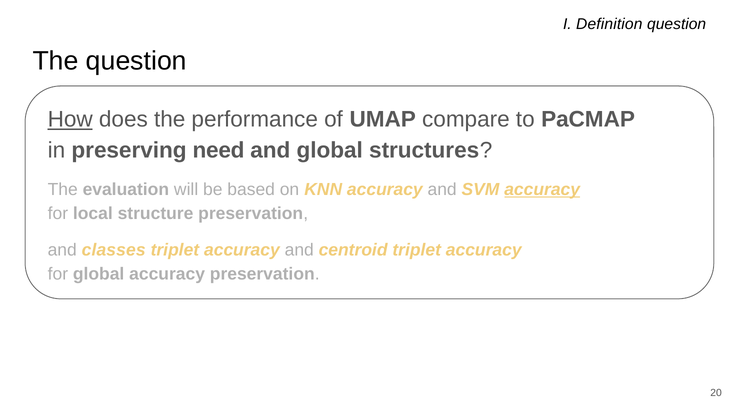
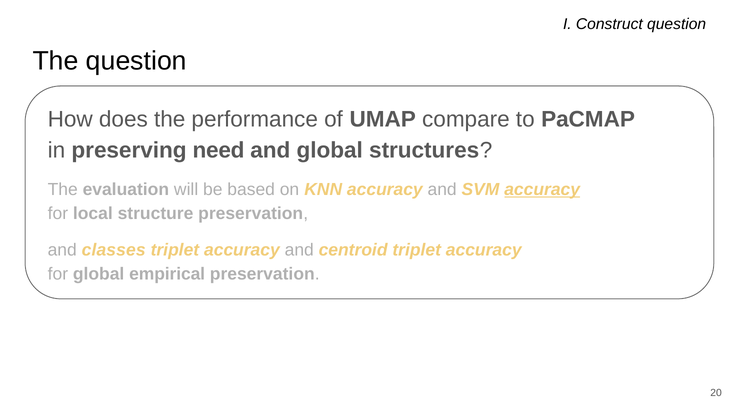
Definition: Definition -> Construct (609, 24)
How underline: present -> none (70, 120)
global accuracy: accuracy -> empirical (167, 275)
